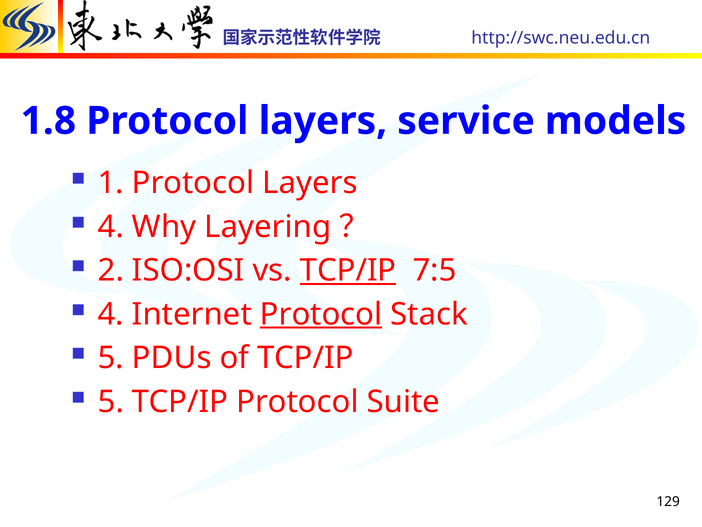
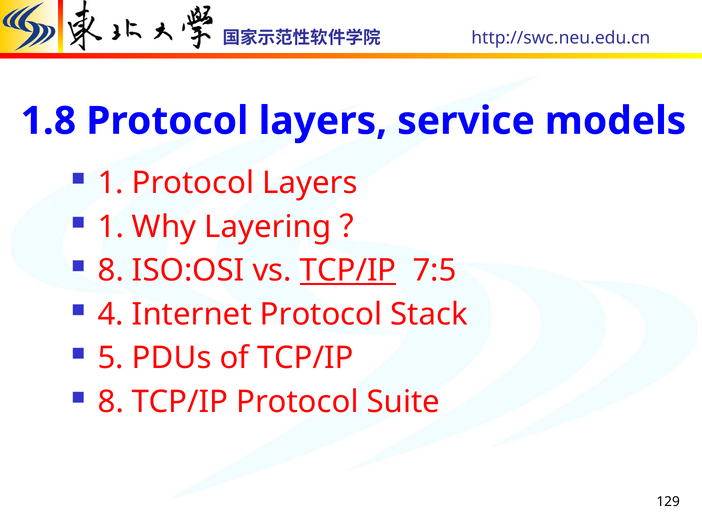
4: 4 -> 1 (111, 227)
2: 2 -> 8 (111, 270)
Protocol underline: present -> none (321, 314)
5: 5 -> 8 (111, 401)
